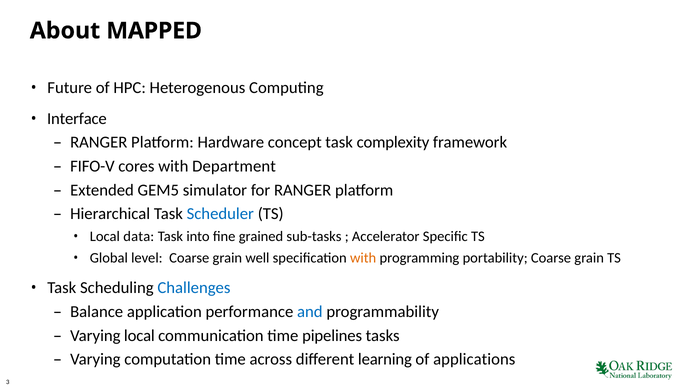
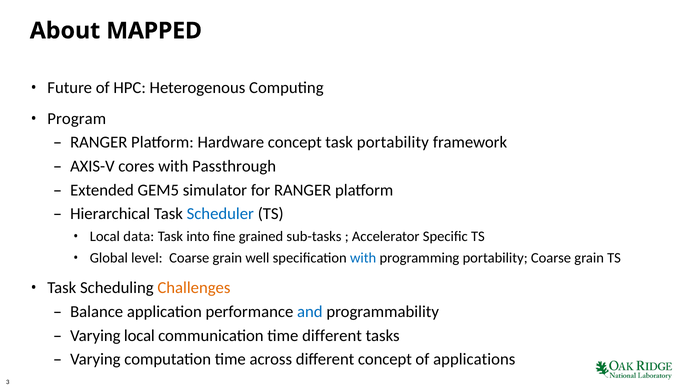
Interface: Interface -> Program (77, 119)
task complexity: complexity -> portability (393, 142)
FIFO-V: FIFO-V -> AXIS-V (92, 166)
Department: Department -> Passthrough (234, 166)
with colour: orange -> blue (363, 258)
Challenges colour: blue -> orange (194, 288)
time pipelines: pipelines -> different (332, 336)
different learning: learning -> concept (385, 360)
